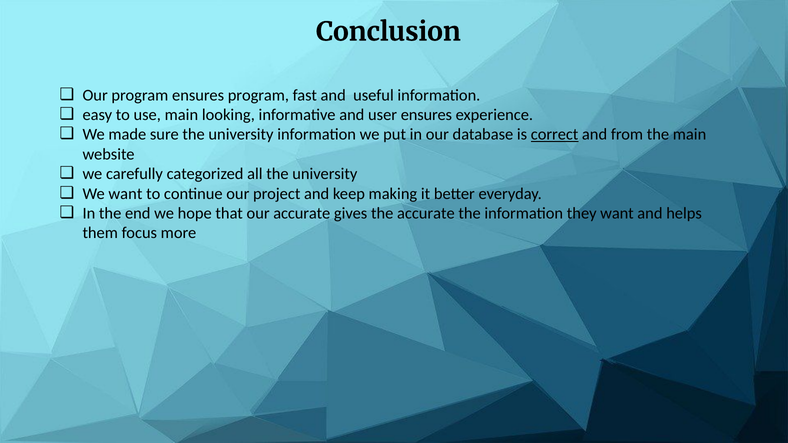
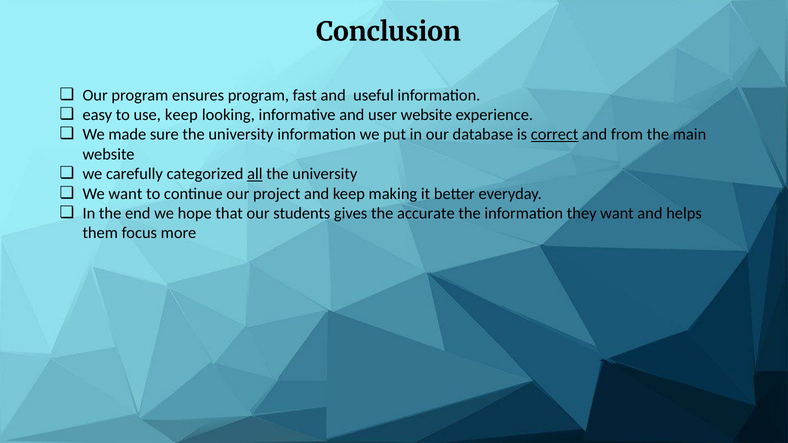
use main: main -> keep (181, 115)
user ensures: ensures -> website (426, 115)
all underline: none -> present (255, 174)
our accurate: accurate -> students (302, 213)
